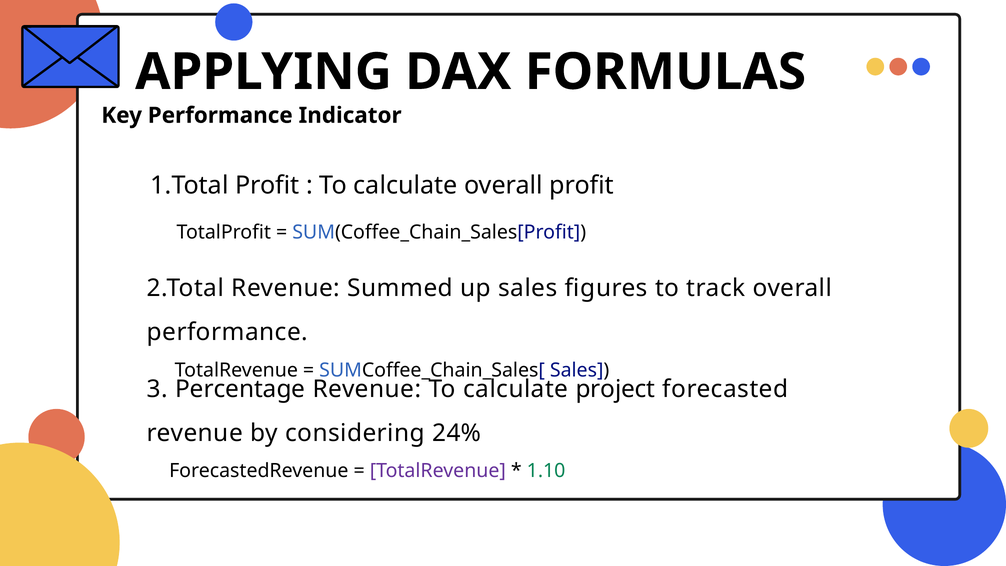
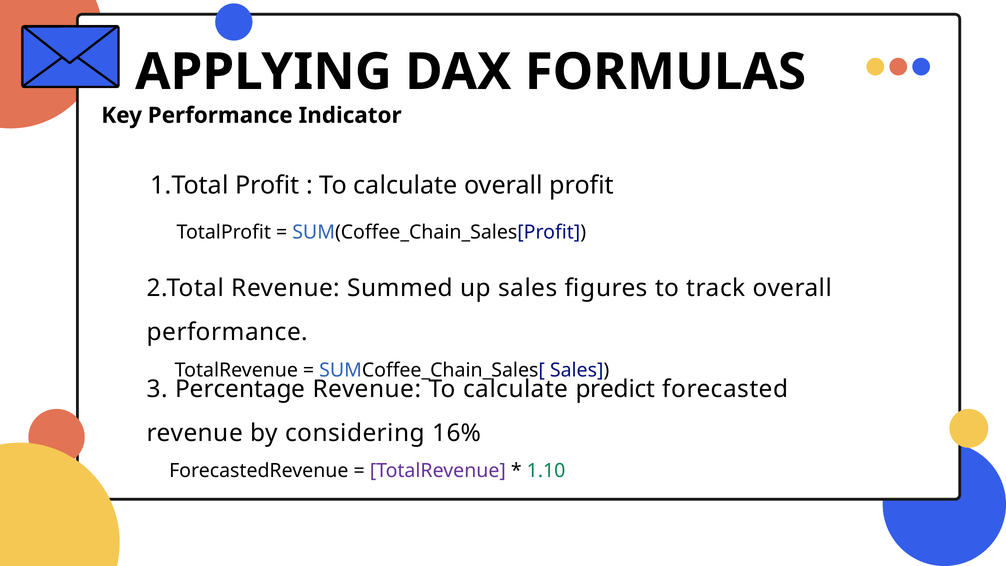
project: project -> predict (615, 389)
24%: 24% -> 16% (457, 433)
